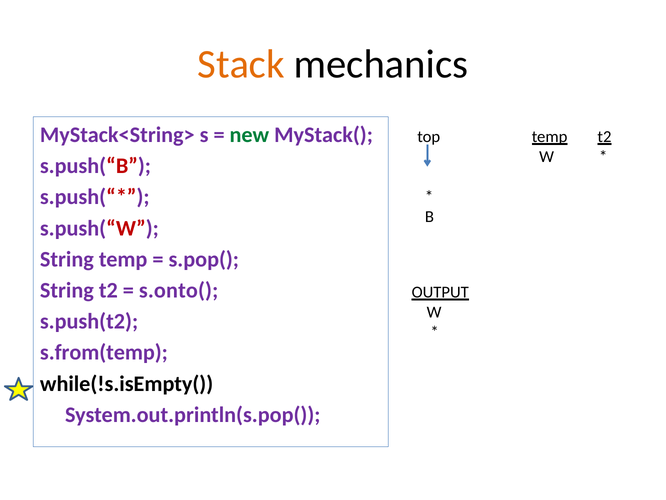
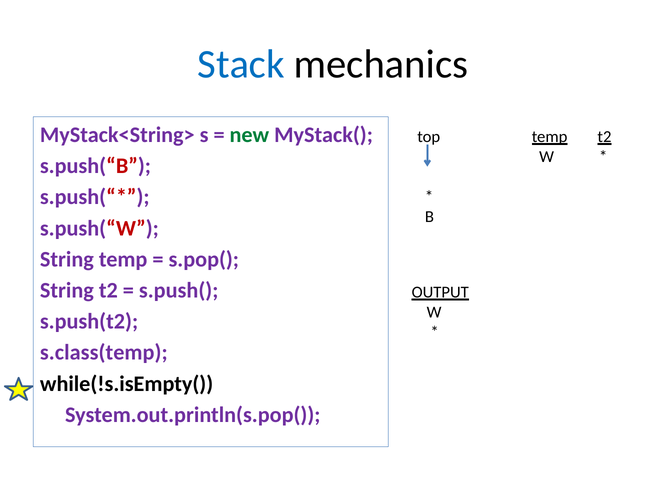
Stack colour: orange -> blue (241, 64)
s.onto(: s.onto( -> s.push( (179, 290)
s.from(temp: s.from(temp -> s.class(temp (104, 352)
